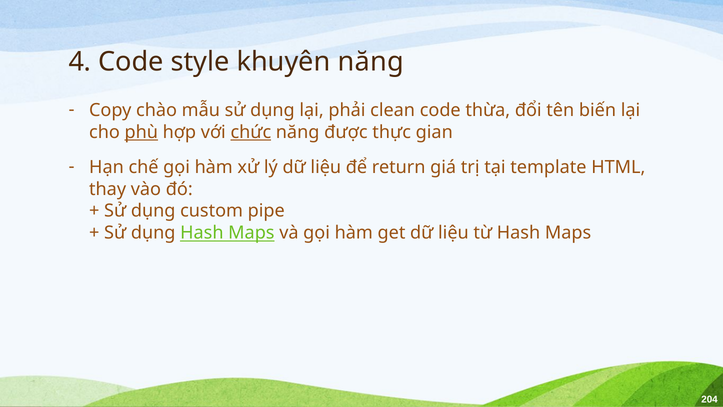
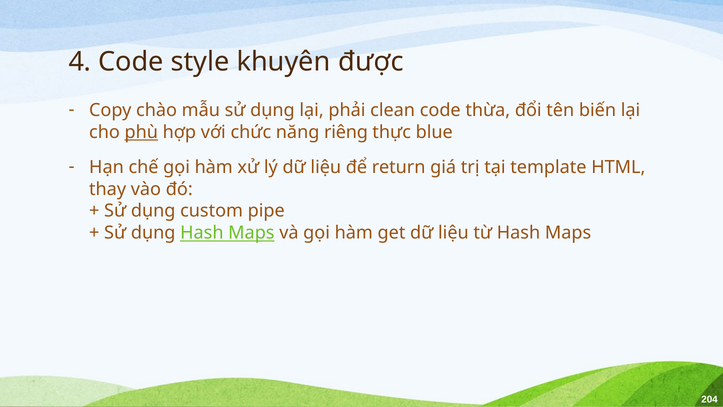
khuyên năng: năng -> được (371, 62)
chức underline: present -> none (251, 132)
được: được -> riêng (346, 132)
gian: gian -> blue (434, 132)
